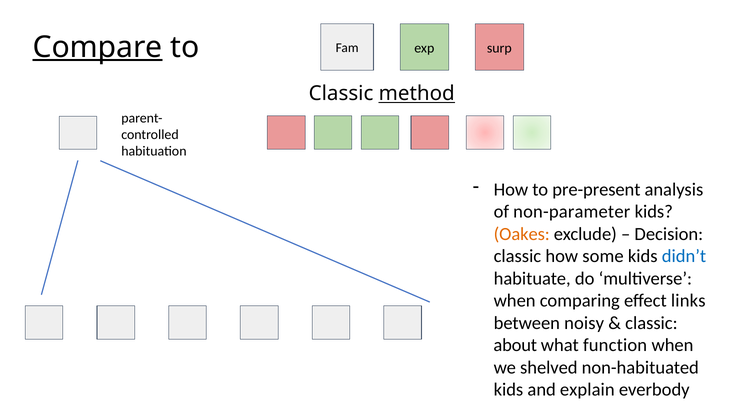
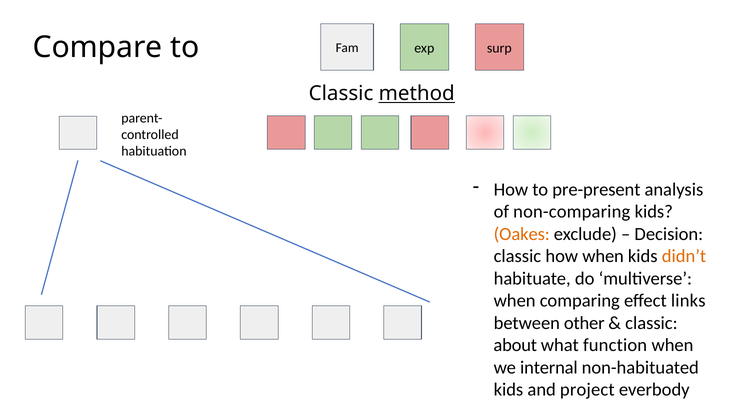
Compare underline: present -> none (98, 47)
non-parameter: non-parameter -> non-comparing (572, 212)
how some: some -> when (603, 256)
didn’t colour: blue -> orange (684, 256)
noisy: noisy -> other (584, 323)
shelved: shelved -> internal (549, 368)
explain: explain -> project (587, 390)
